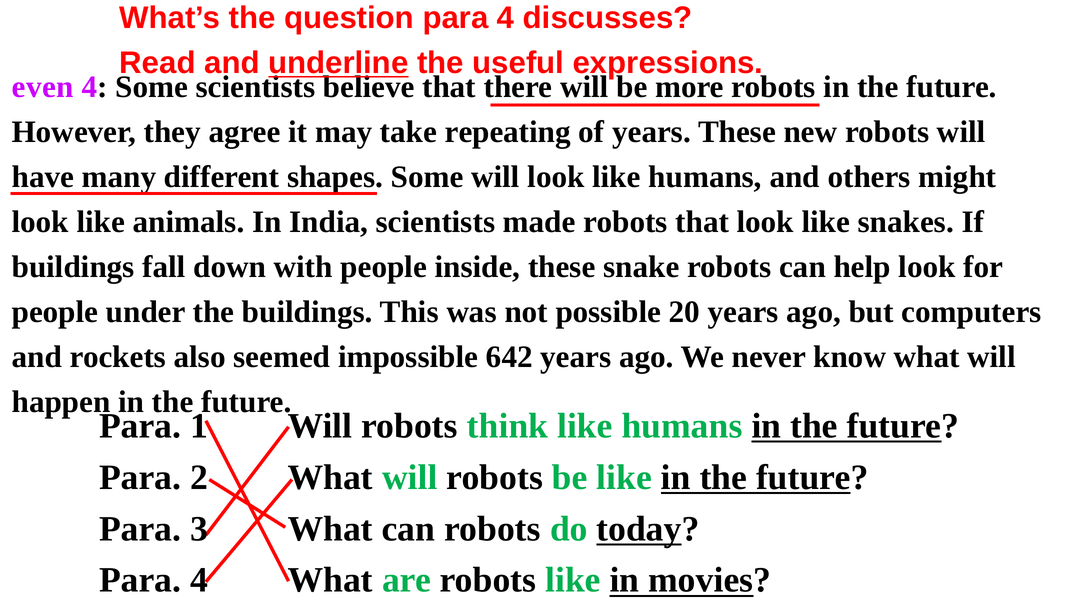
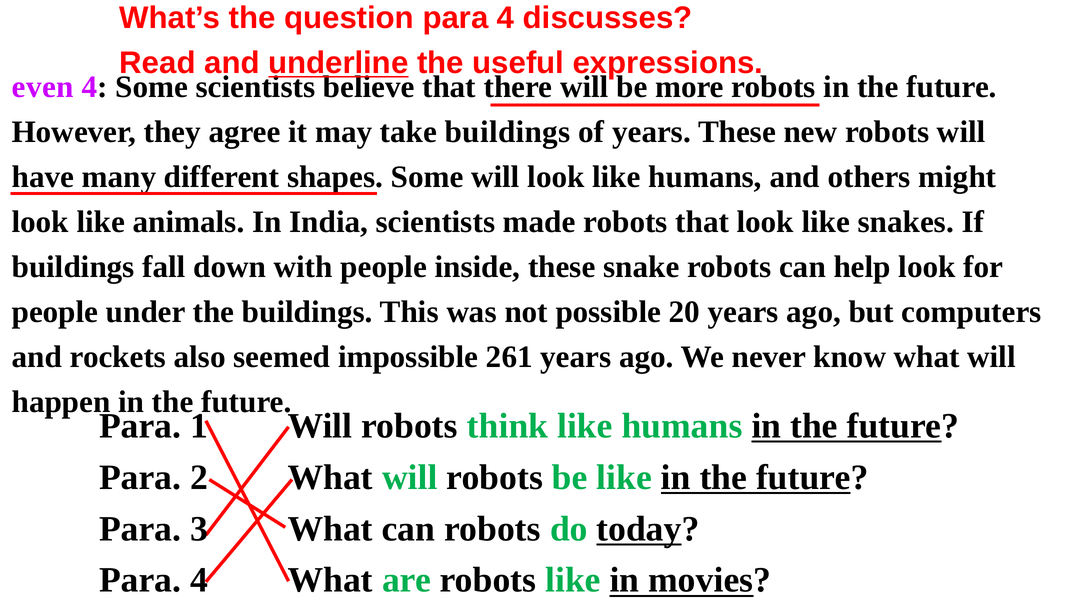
take repeating: repeating -> buildings (508, 132)
642: 642 -> 261 (509, 357)
